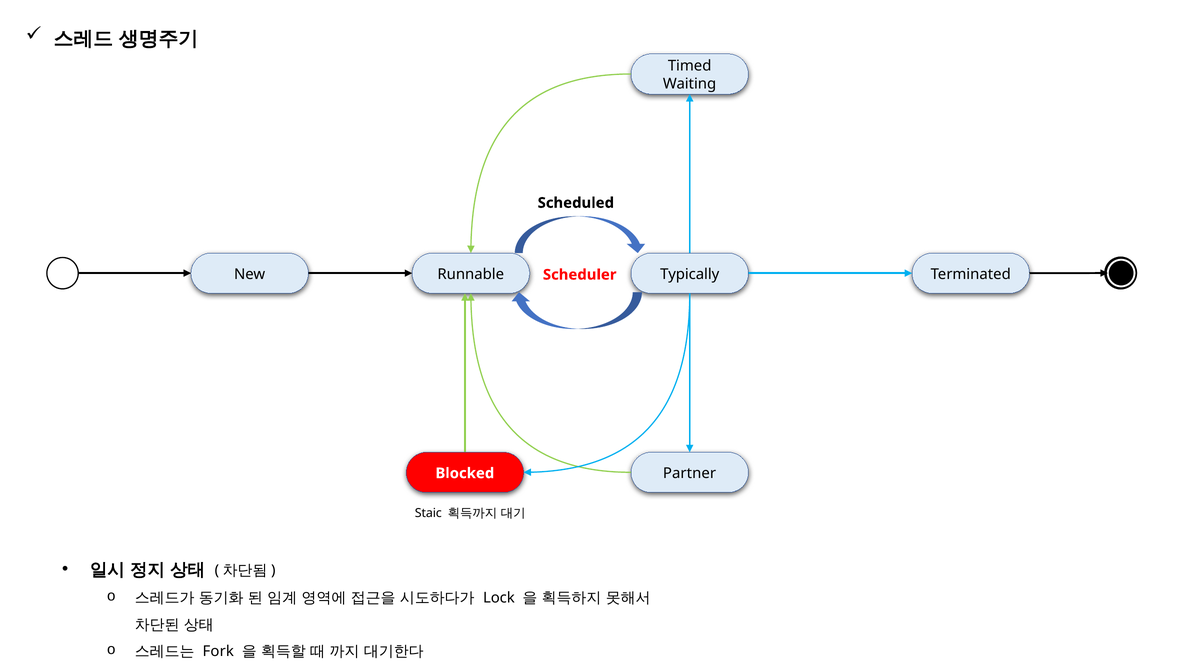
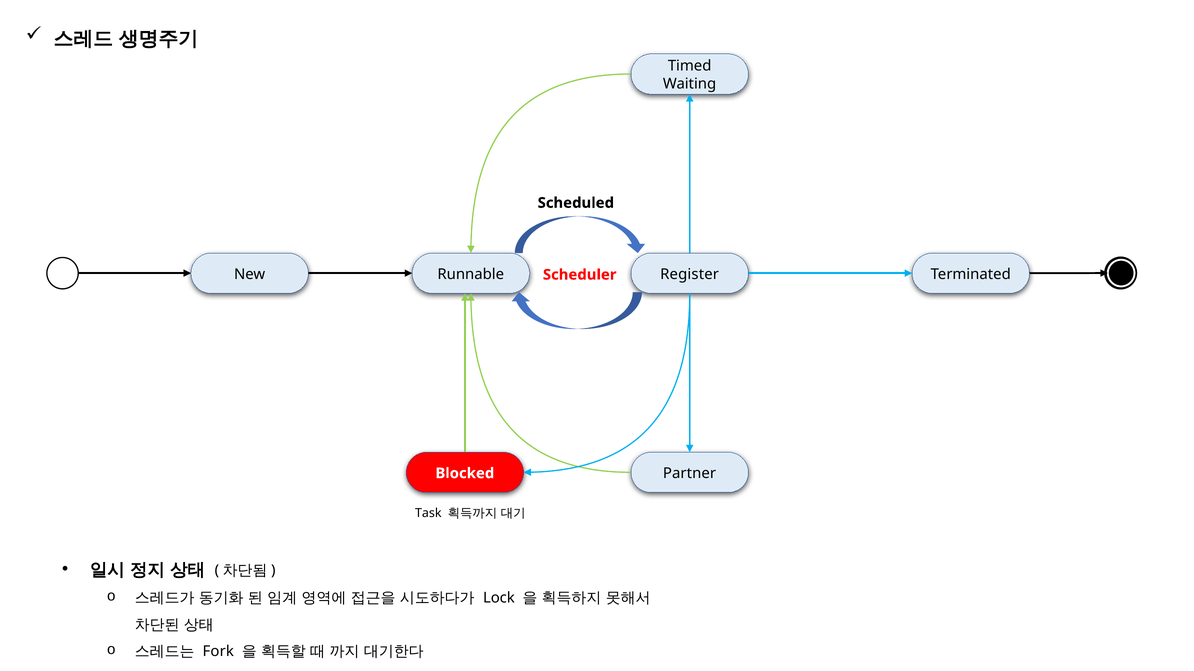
Typically: Typically -> Register (690, 274)
Staic: Staic -> Task (428, 514)
